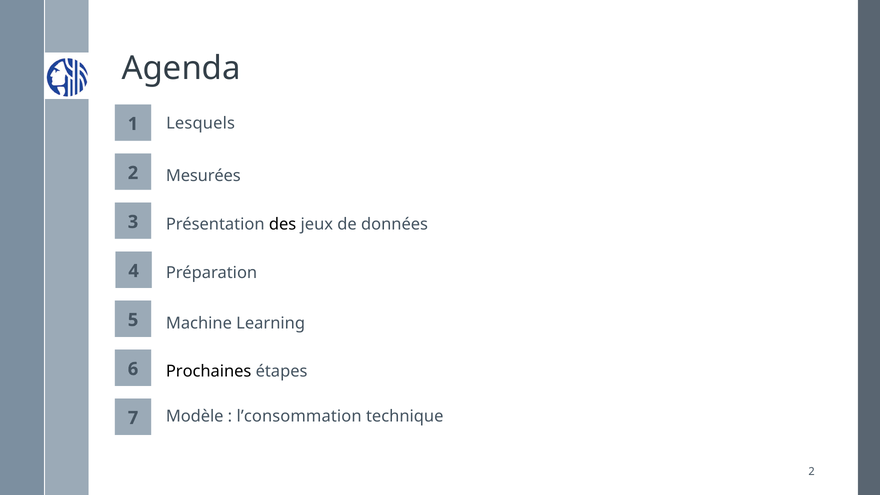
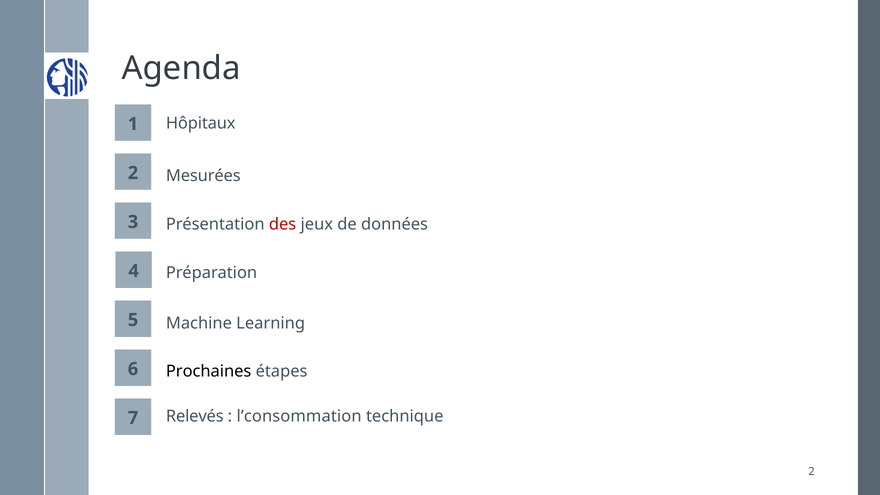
Lesquels: Lesquels -> Hôpitaux (201, 123)
des colour: black -> red (283, 224)
Modèle: Modèle -> Relevés (195, 417)
